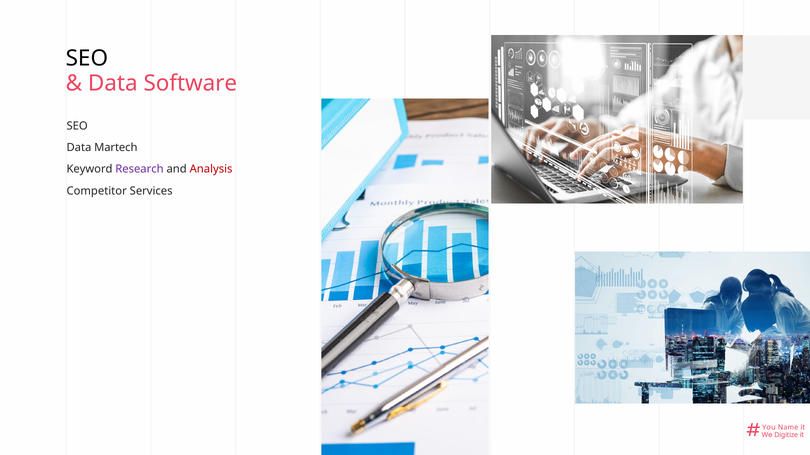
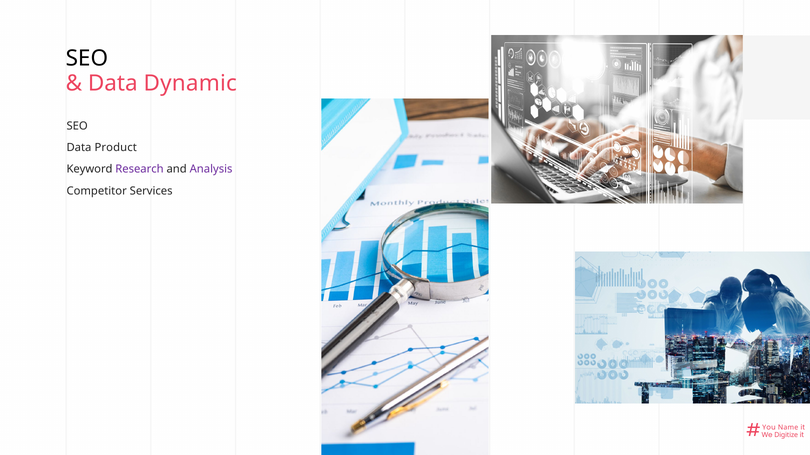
Software: Software -> Dynamic (190, 84)
Martech: Martech -> Product (116, 148)
Analysis colour: red -> purple (211, 169)
